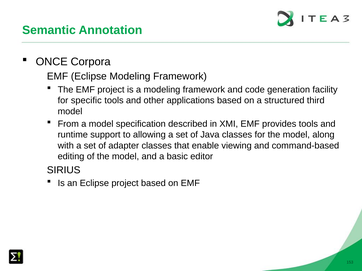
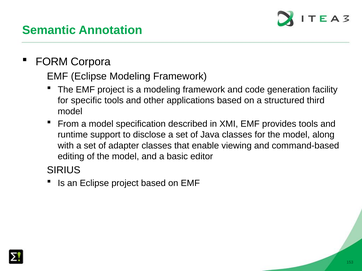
ONCE: ONCE -> FORM (52, 62)
allowing: allowing -> disclose (149, 135)
